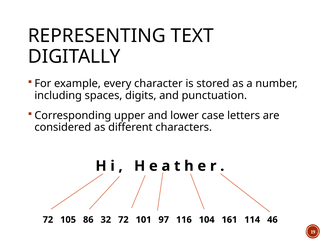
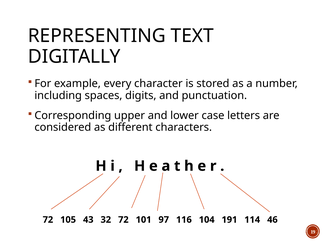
86: 86 -> 43 (88, 220)
161: 161 -> 191 (229, 220)
